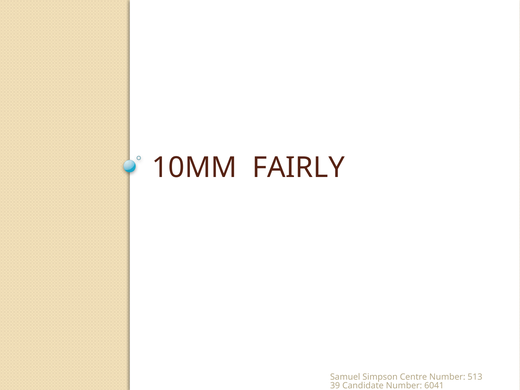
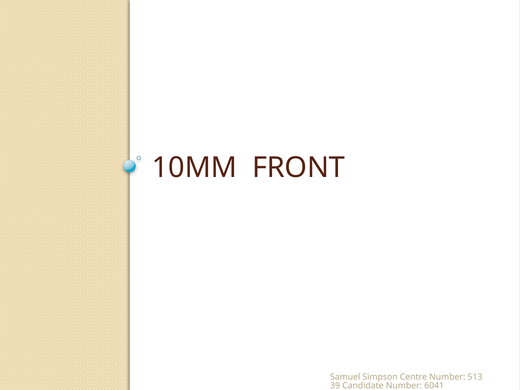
FAIRLY: FAIRLY -> FRONT (298, 168)
